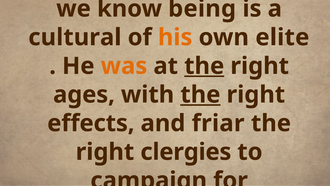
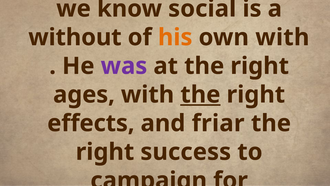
being: being -> social (202, 9)
cultural: cultural -> without (75, 37)
own elite: elite -> with (282, 37)
was colour: orange -> purple (124, 66)
the underline: present -> none (204, 66)
clergies: clergies -> success (186, 152)
